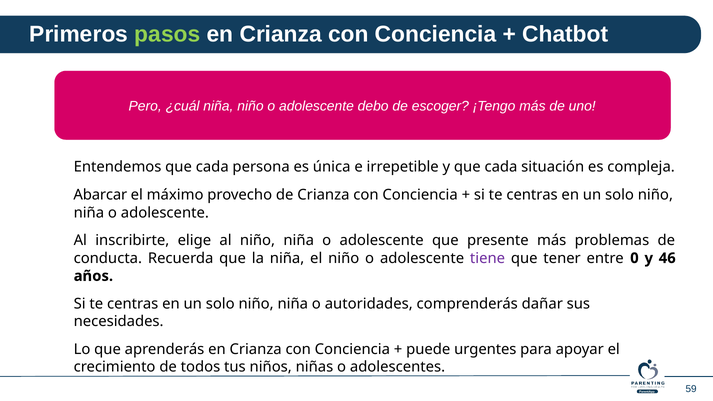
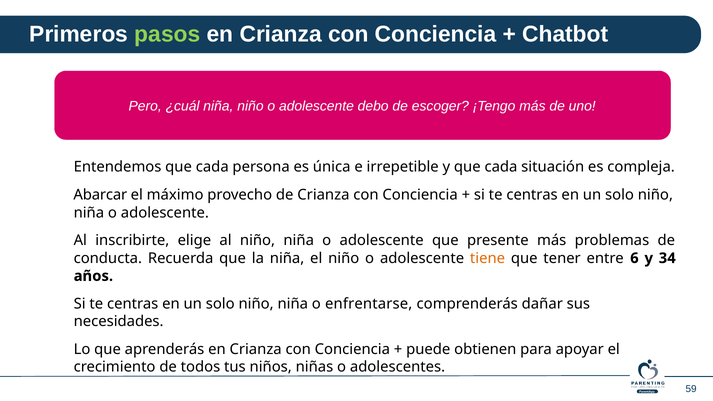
tiene colour: purple -> orange (488, 258)
0: 0 -> 6 (634, 258)
46: 46 -> 34 (667, 258)
autoridades: autoridades -> enfrentarse (369, 304)
urgentes: urgentes -> obtienen (485, 349)
